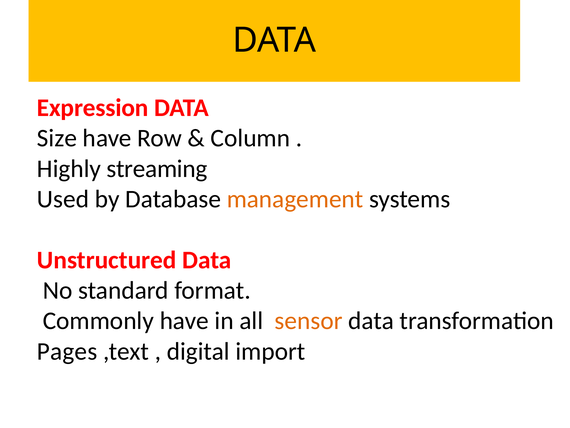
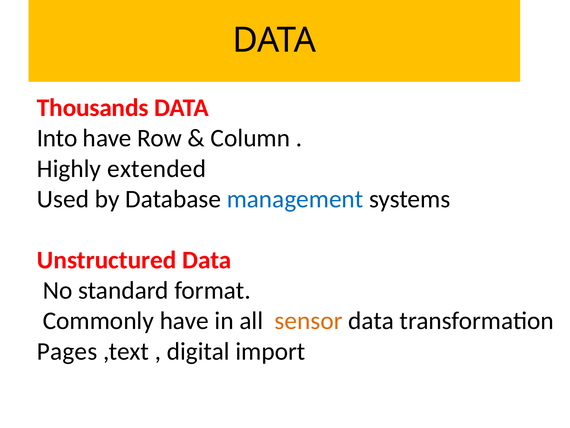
Expression: Expression -> Thousands (93, 108)
Size: Size -> Into (57, 138)
streaming: streaming -> extended (157, 169)
management colour: orange -> blue (295, 199)
